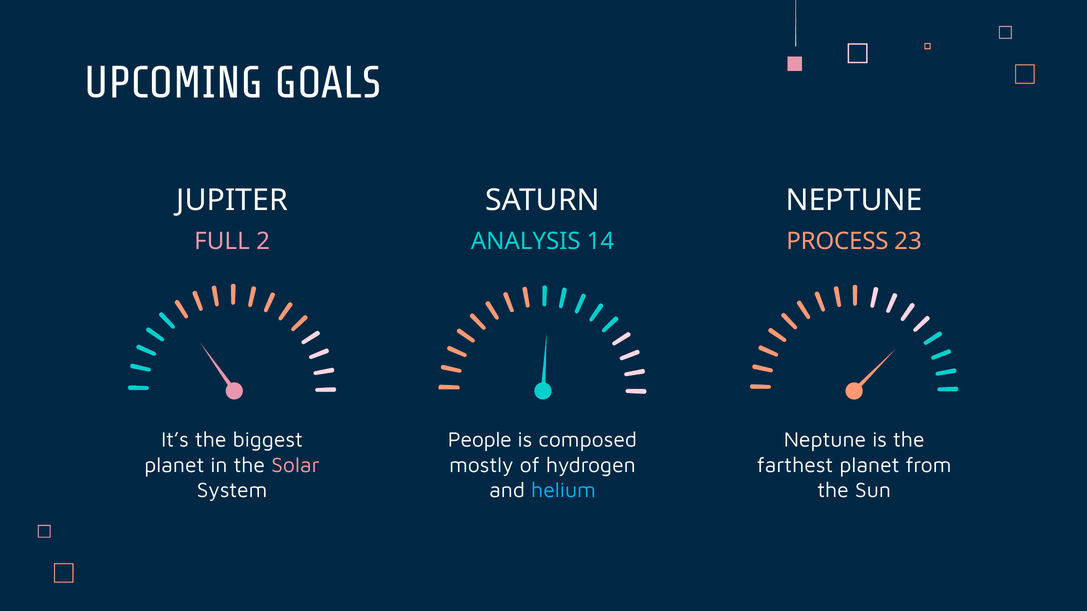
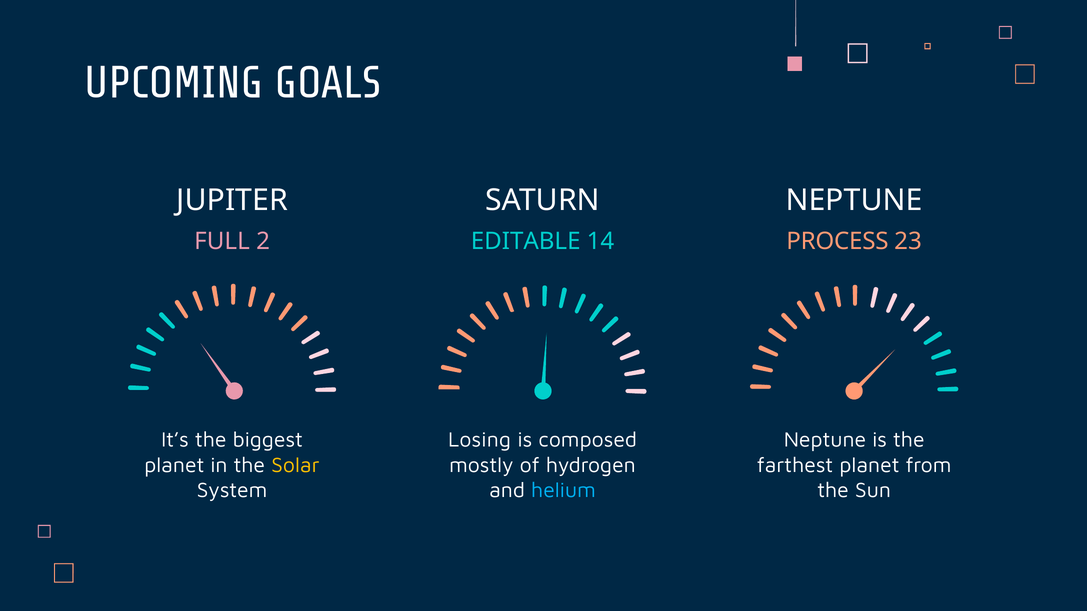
ANALYSIS: ANALYSIS -> EDITABLE (526, 241)
People: People -> Losing (480, 440)
Solar colour: pink -> yellow (295, 465)
